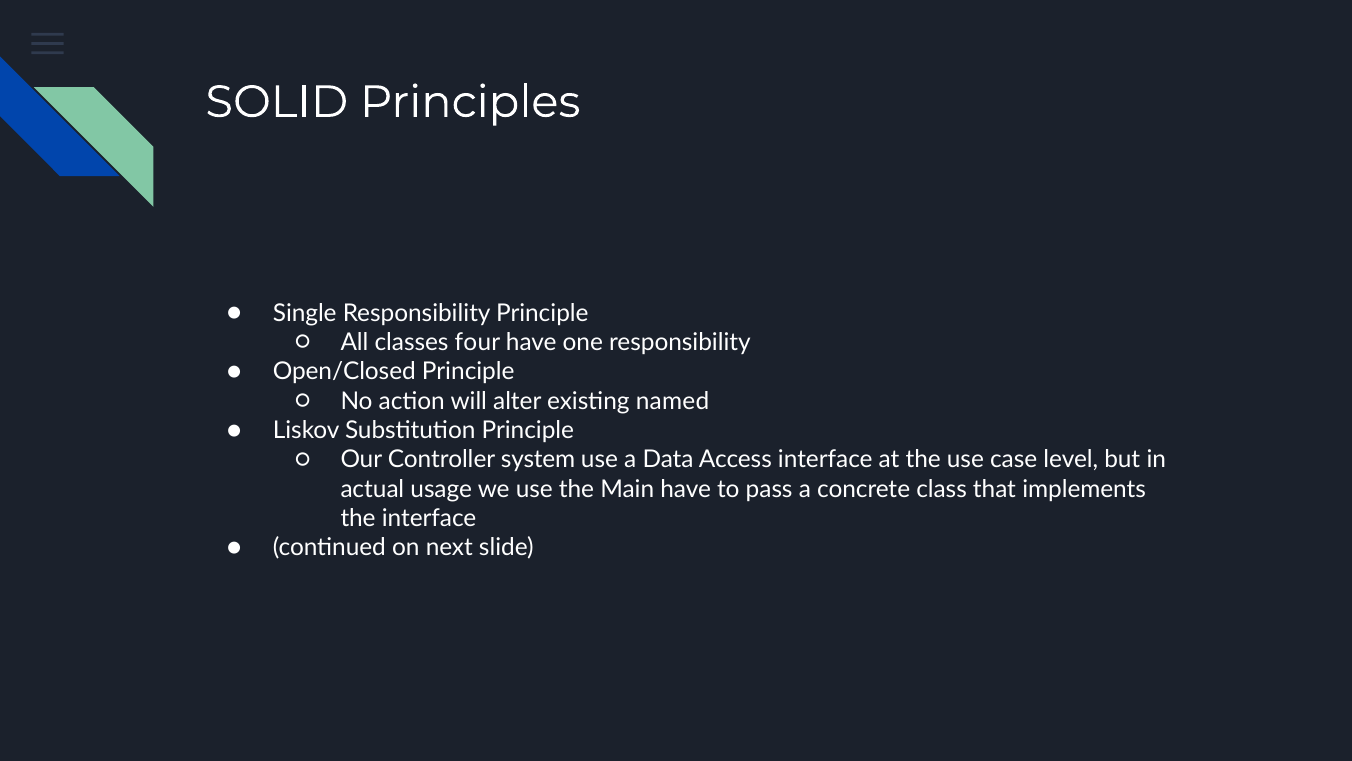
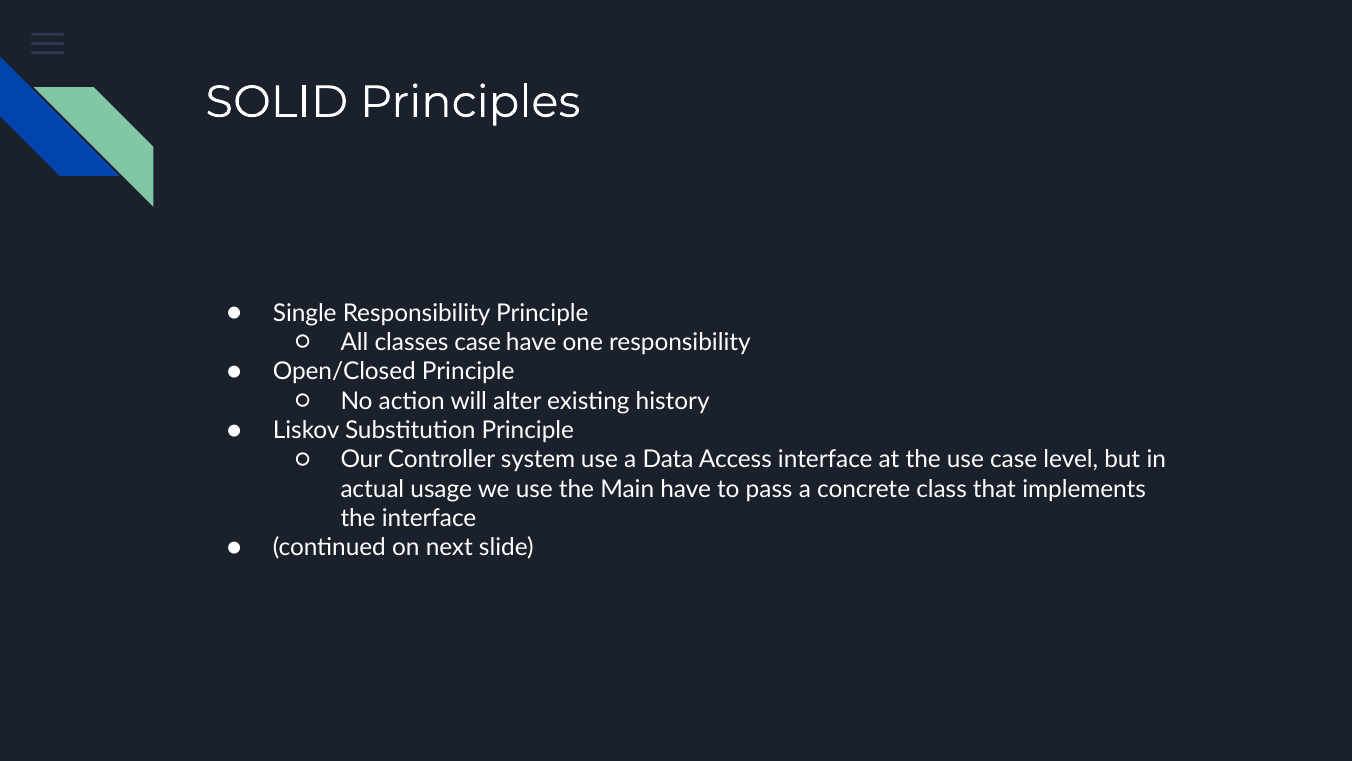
classes four: four -> case (478, 342)
named: named -> history (673, 401)
